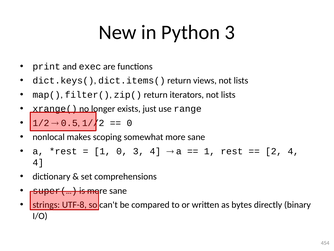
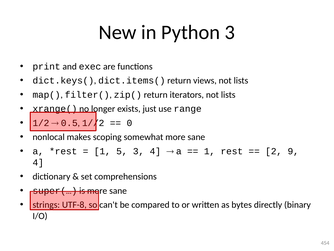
1 0: 0 -> 5 (122, 151)
2 4: 4 -> 9 (293, 151)
